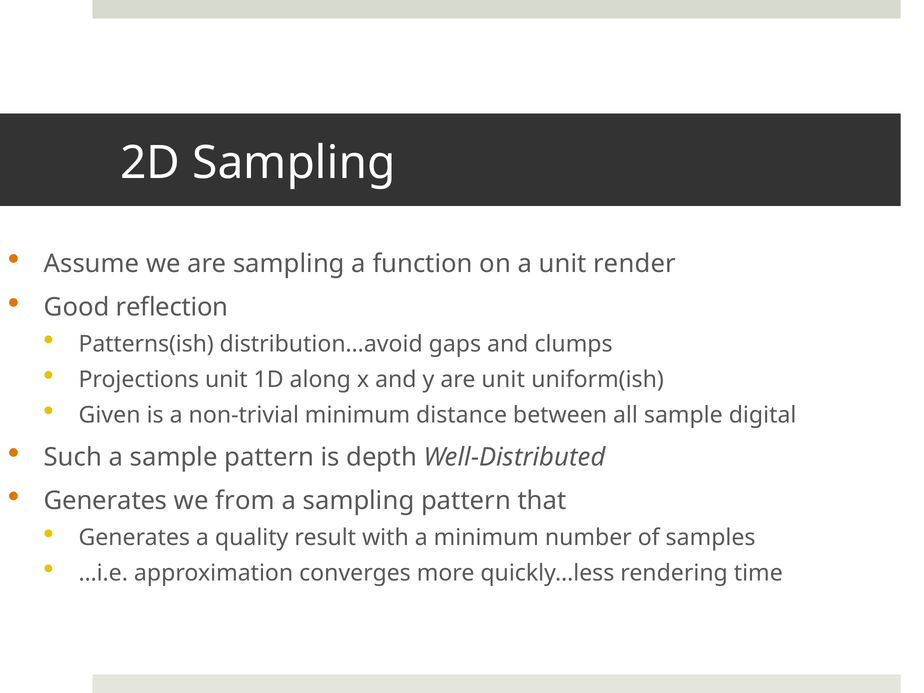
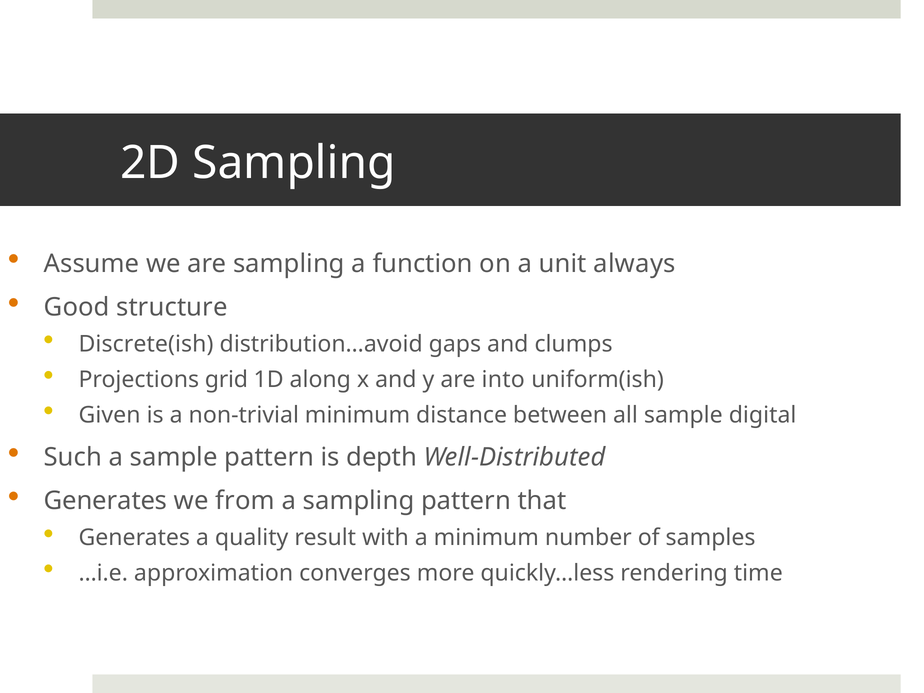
render: render -> always (635, 264)
reflection: reflection -> structure (172, 307)
Patterns(ish: Patterns(ish -> Discrete(ish (146, 344)
Projections unit: unit -> grid (226, 380)
are unit: unit -> into (503, 380)
